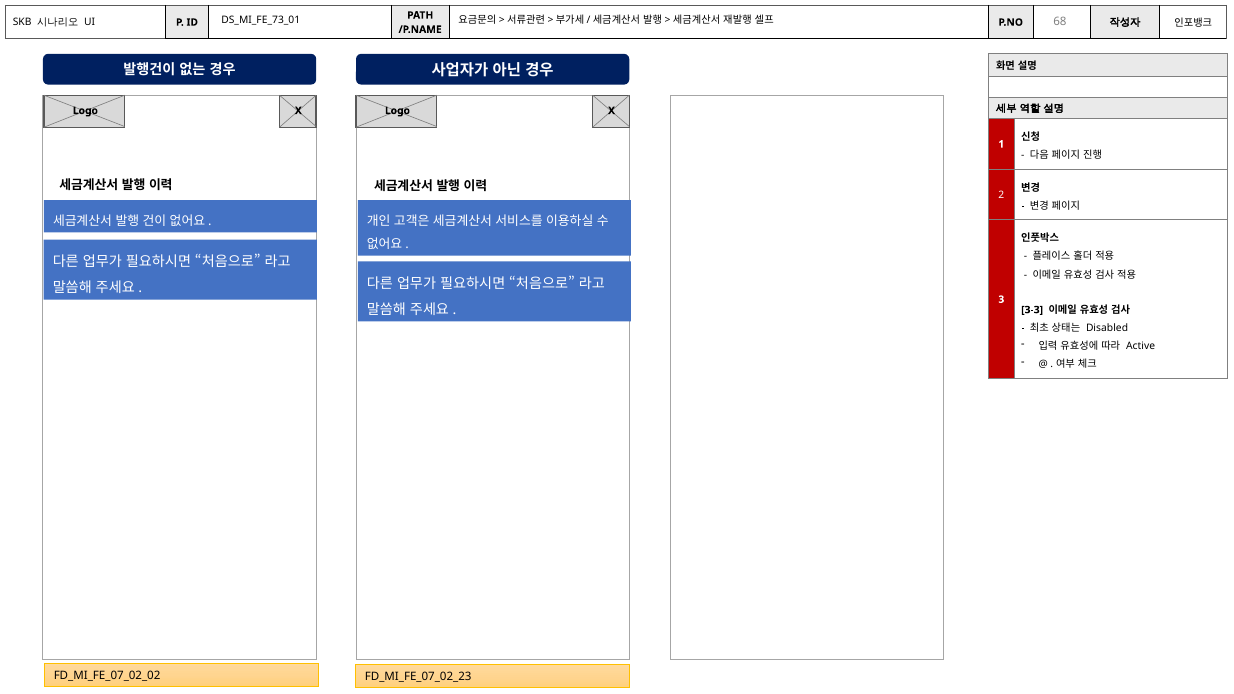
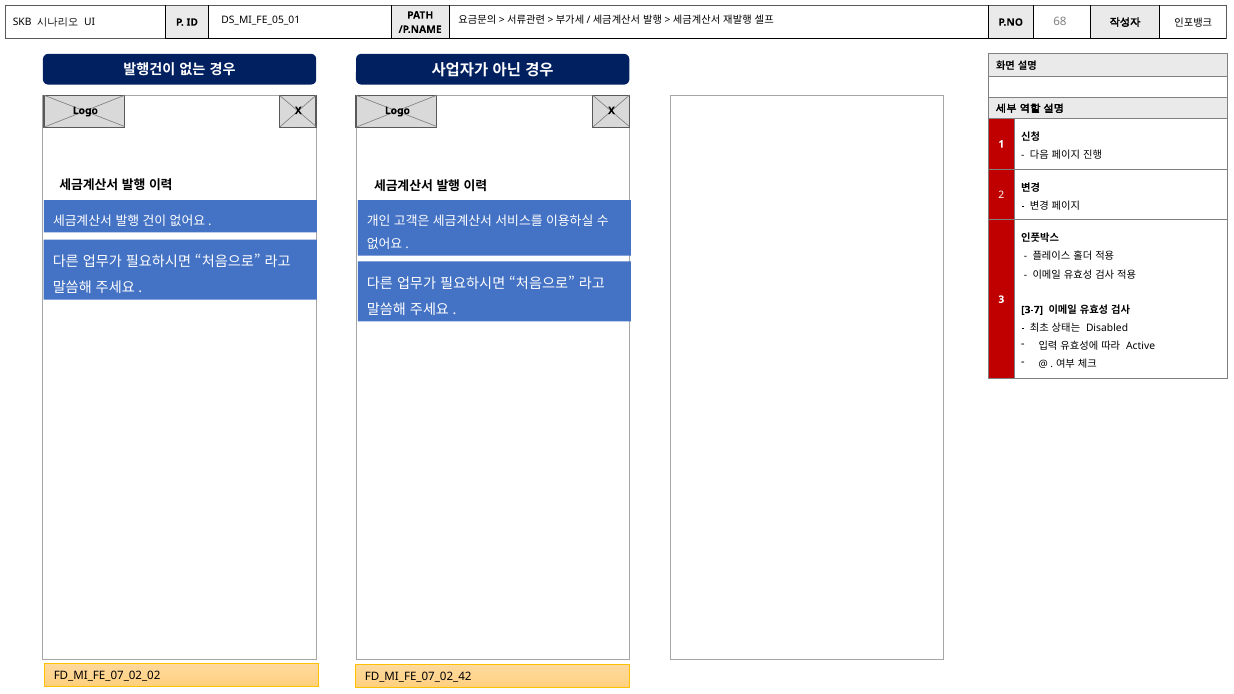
DS_MI_FE_73_01: DS_MI_FE_73_01 -> DS_MI_FE_05_01 (261, 20)
3-3: 3-3 -> 3-7 (1032, 310)
FD_MI_FE_07_02_23: FD_MI_FE_07_02_23 -> FD_MI_FE_07_02_42 (418, 677)
